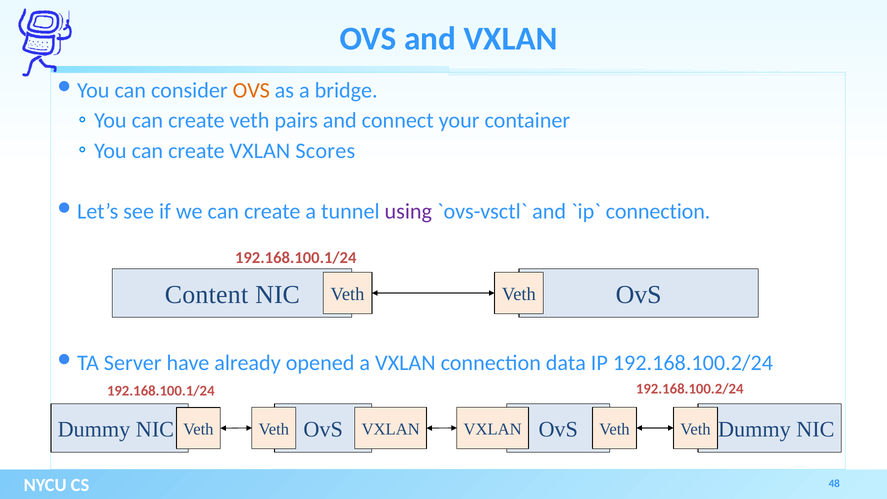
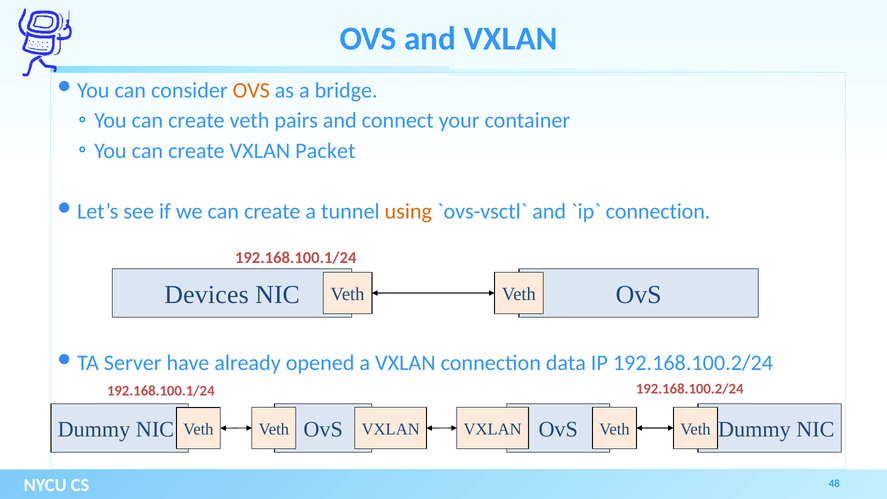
Scores: Scores -> Packet (325, 151)
using colour: purple -> orange (408, 212)
Content: Content -> Devices (207, 295)
